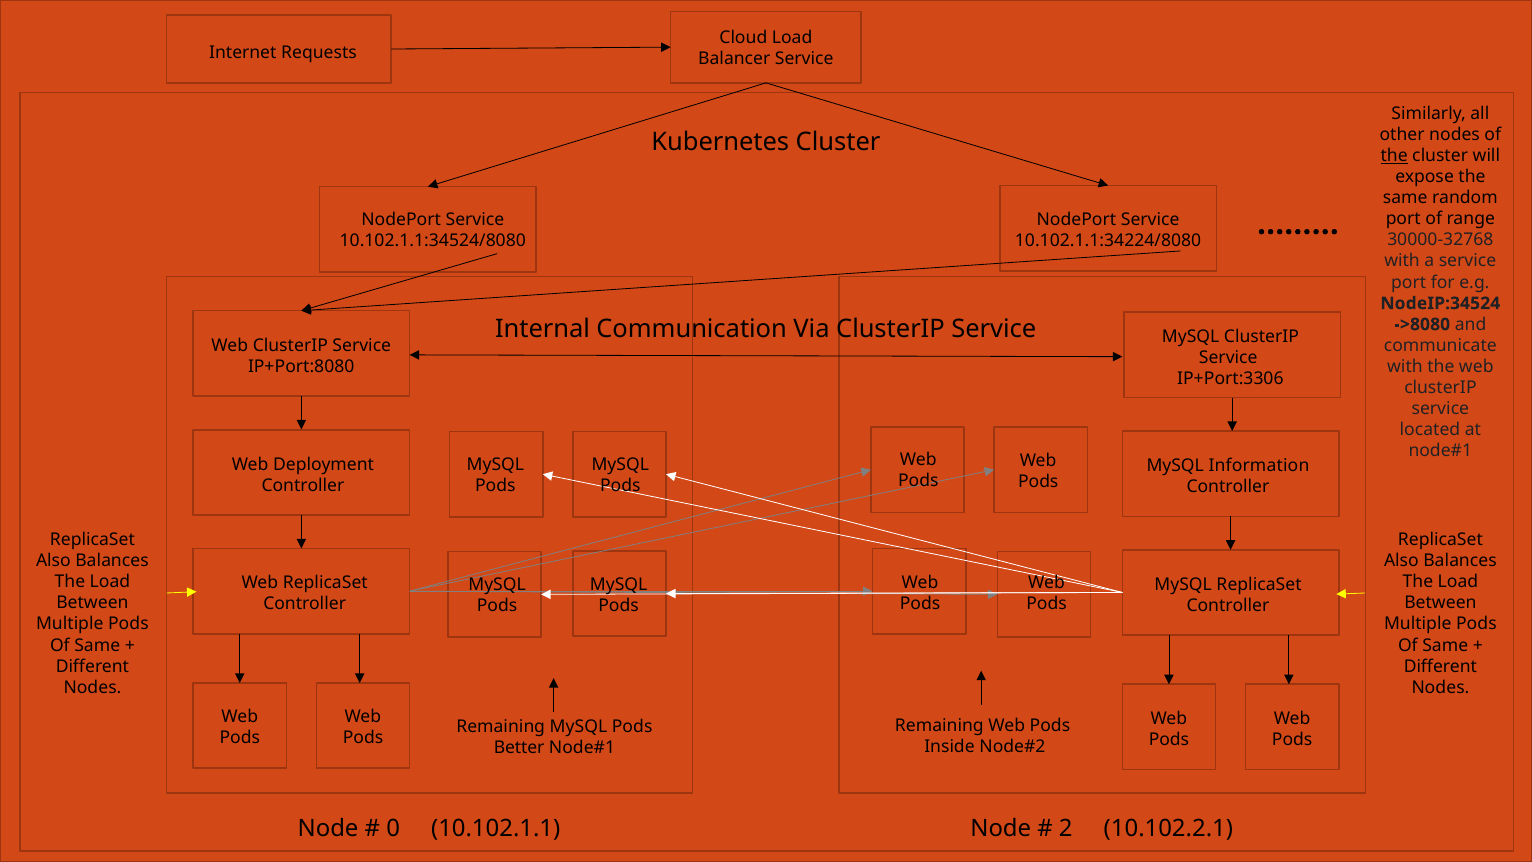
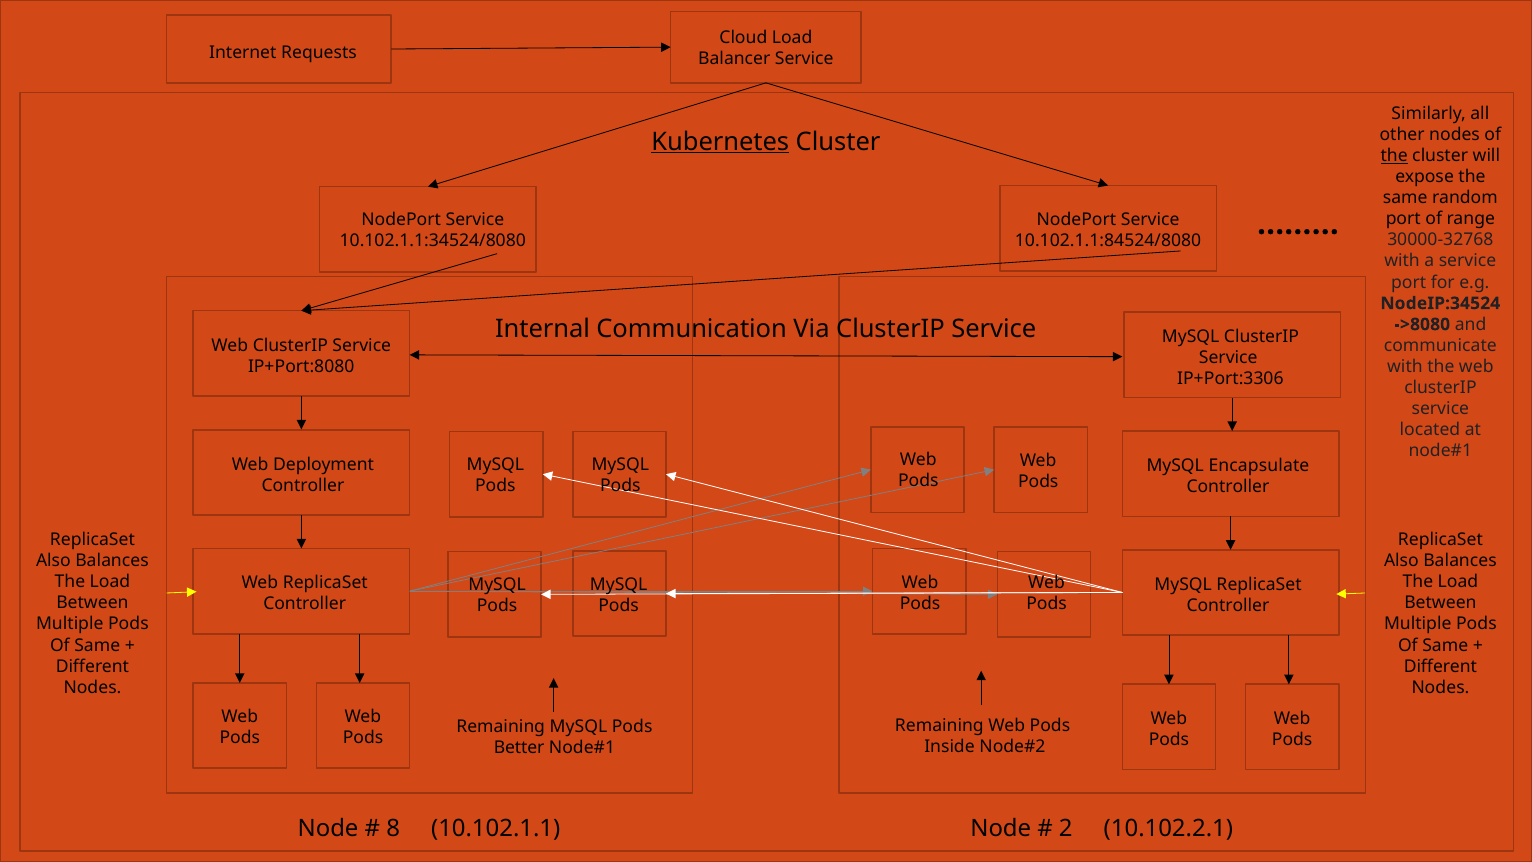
Kubernetes underline: none -> present (720, 142)
10.102.1.1:34224/8080: 10.102.1.1:34224/8080 -> 10.102.1.1:84524/8080 (1108, 240)
Information: Information -> Encapsulate (1259, 465)
0: 0 -> 8 (393, 829)
